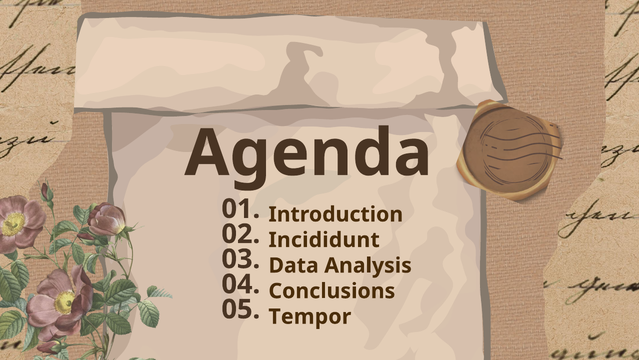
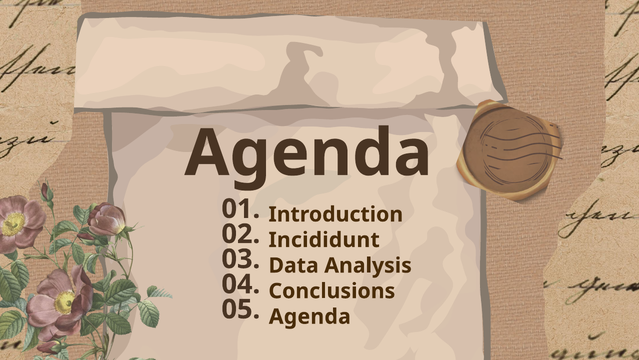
Tempor: Tempor -> Agenda (310, 316)
